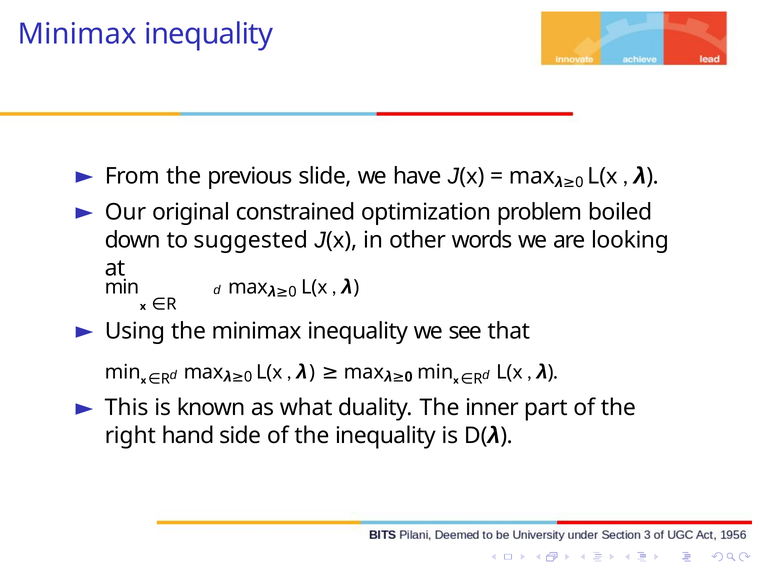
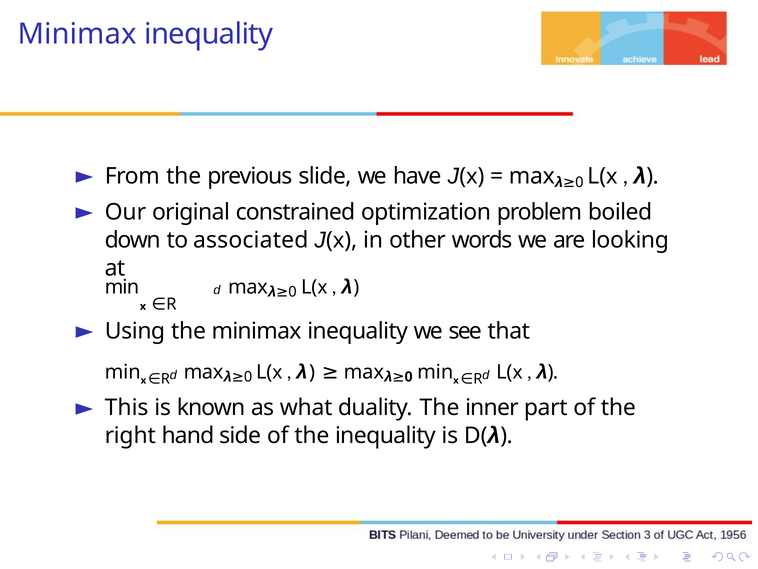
suggested: suggested -> associated (251, 240)
